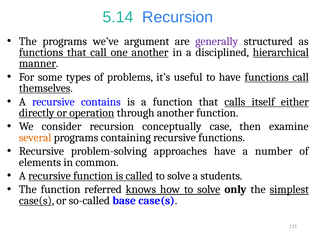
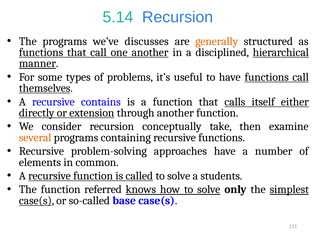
argument: argument -> discusses (147, 41)
generally colour: purple -> orange (217, 41)
operation: operation -> extension (92, 113)
case: case -> take (221, 126)
